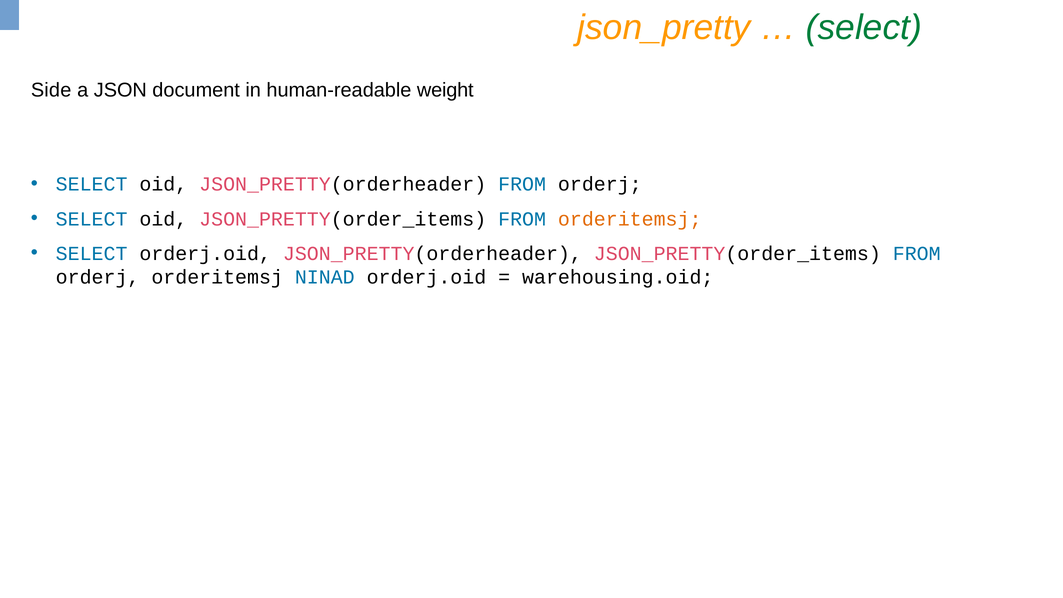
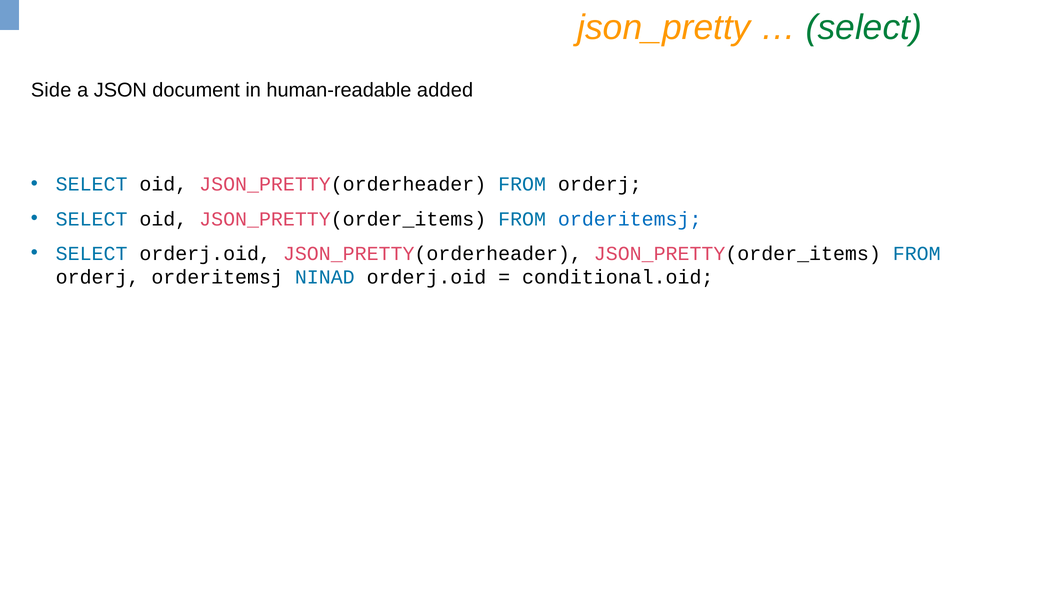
weight: weight -> added (445, 90)
orderitemsj colour: orange -> blue (630, 219)
warehousing.oid: warehousing.oid -> conditional.oid (618, 277)
